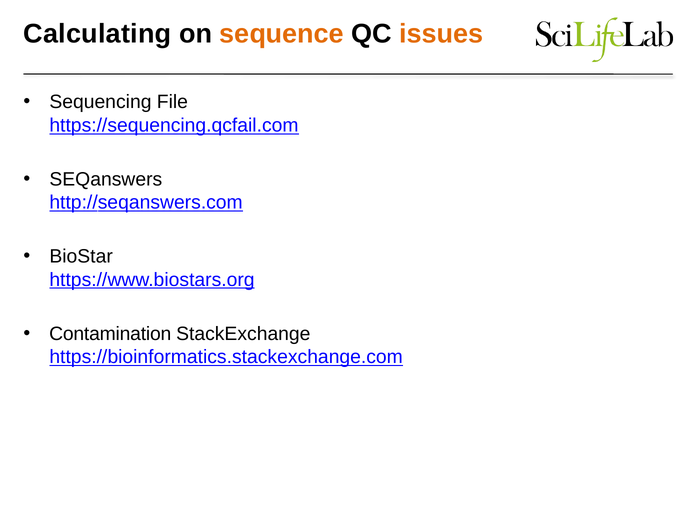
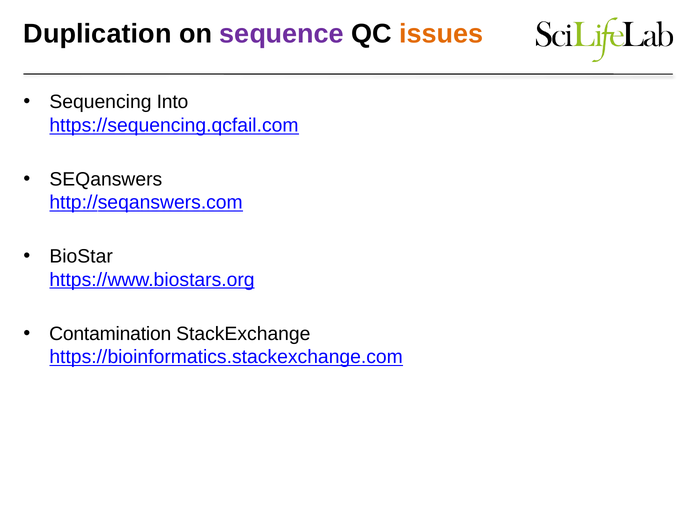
Calculating: Calculating -> Duplication (97, 34)
sequence colour: orange -> purple (282, 34)
File: File -> Into (173, 102)
